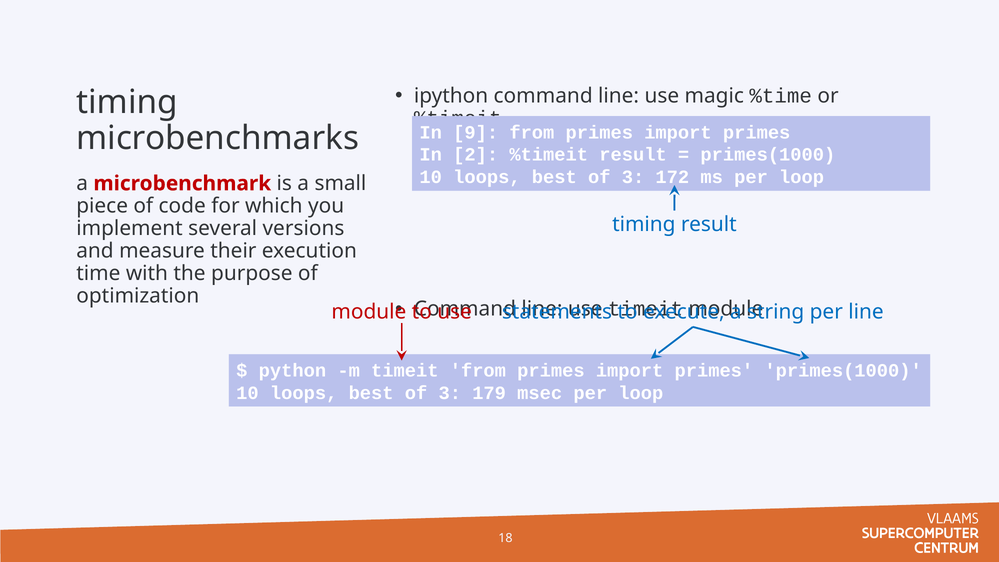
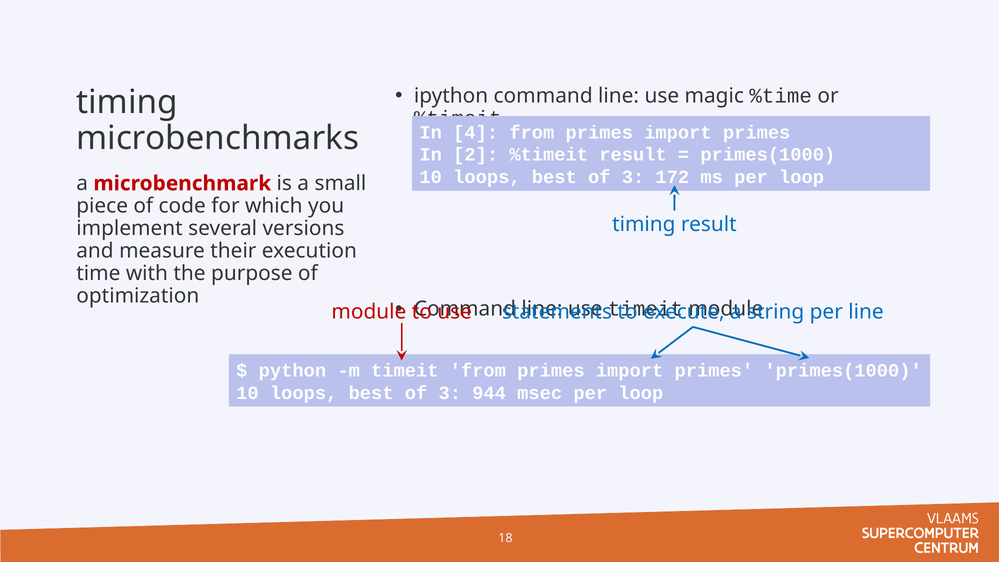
9: 9 -> 4 (476, 132)
179: 179 -> 944 (489, 393)
